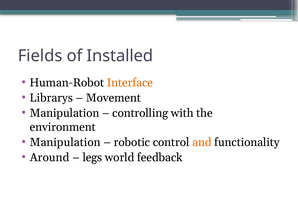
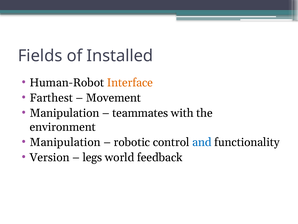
Librarys: Librarys -> Farthest (51, 98)
controlling: controlling -> teammates (140, 113)
and colour: orange -> blue (202, 142)
Around: Around -> Version (50, 157)
